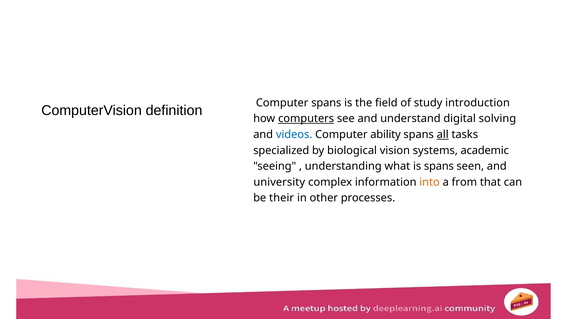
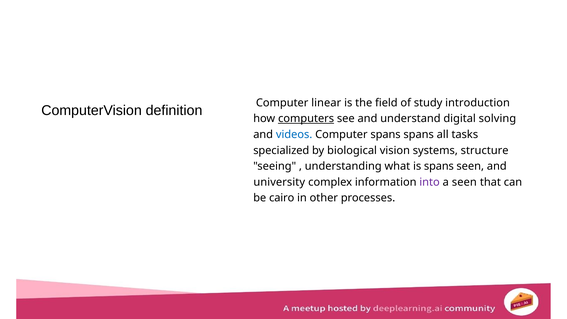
spans: spans -> linear (326, 103)
Computer ability: ability -> spans (386, 134)
all underline: present -> none (443, 134)
academic: academic -> structure (485, 150)
into colour: orange -> purple (430, 182)
a from: from -> seen (464, 182)
their: their -> cairo (282, 198)
